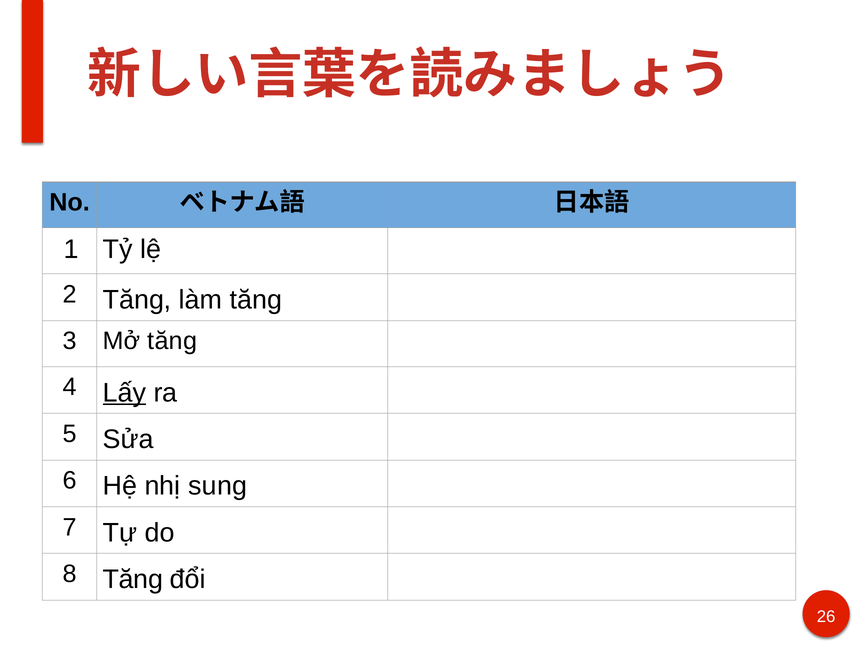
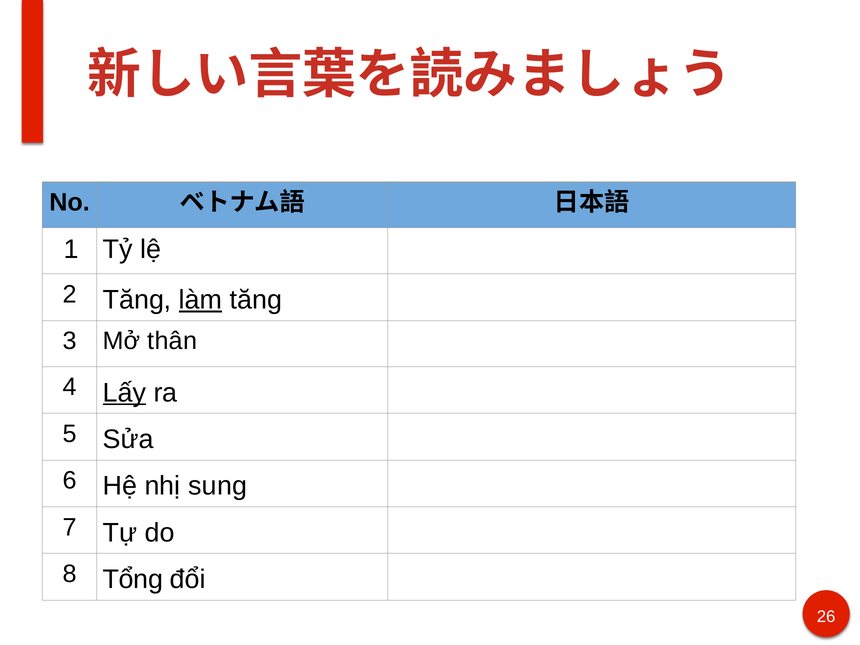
làm underline: none -> present (201, 300)
Mở tăng: tăng -> thân (172, 341)
8 Tăng: Tăng -> Tổng (133, 579)
